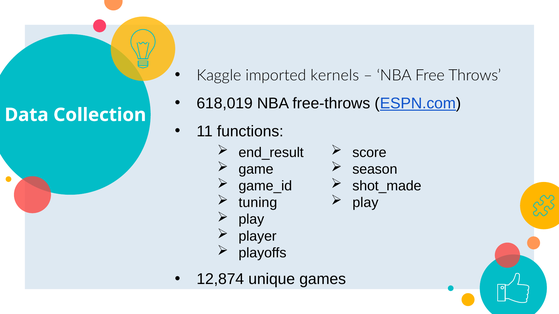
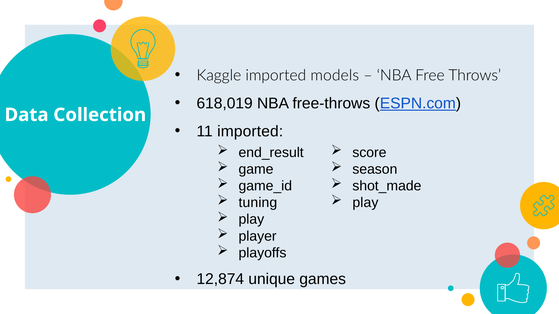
kernels: kernels -> models (335, 76)
11 functions: functions -> imported (250, 131)
